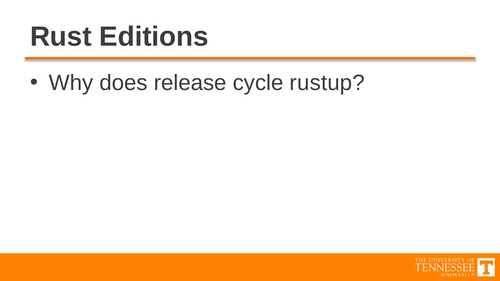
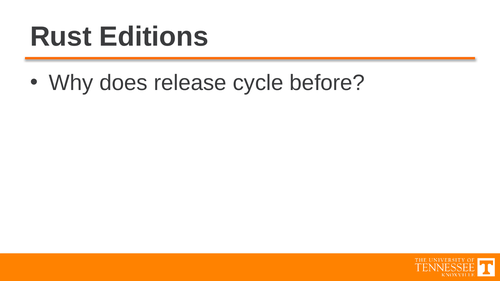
rustup: rustup -> before (327, 83)
